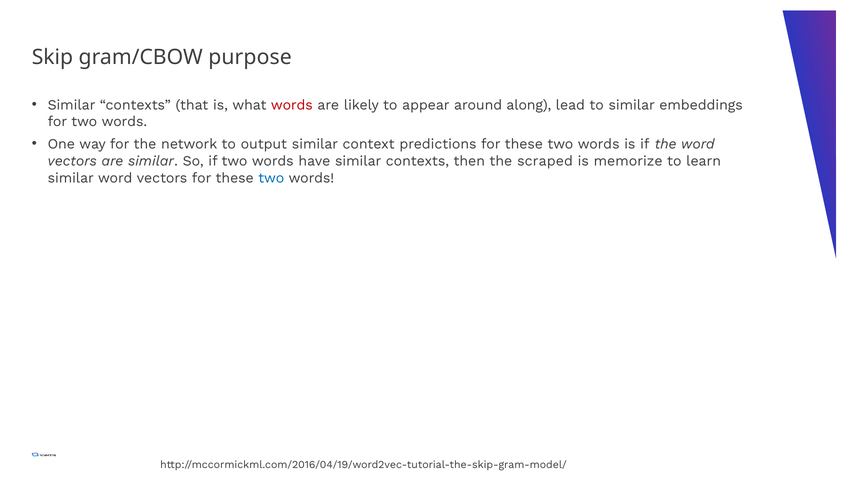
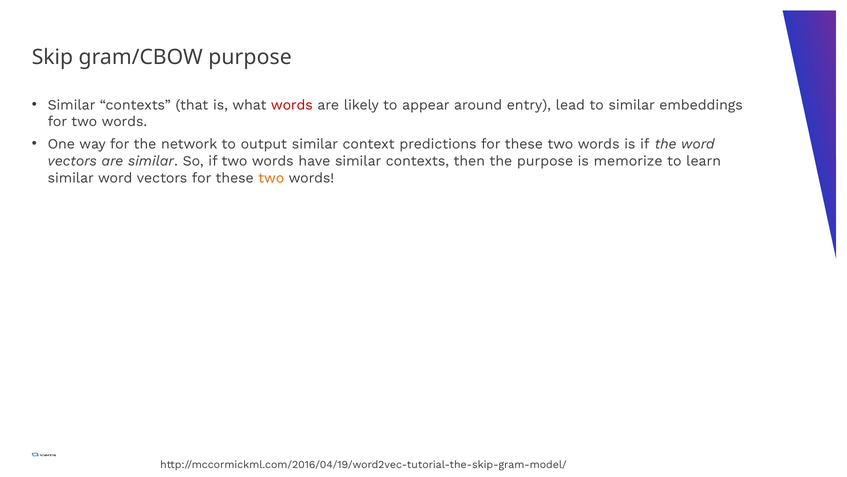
along: along -> entry (529, 105)
the scraped: scraped -> purpose (545, 161)
two colour: blue -> orange (271, 178)
